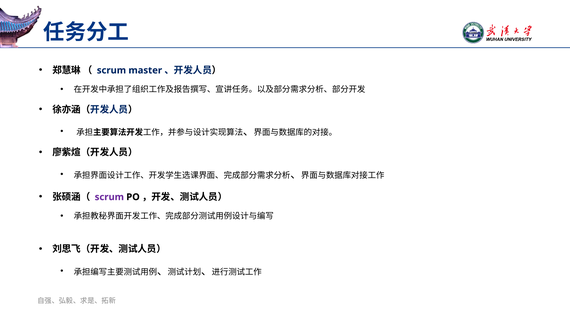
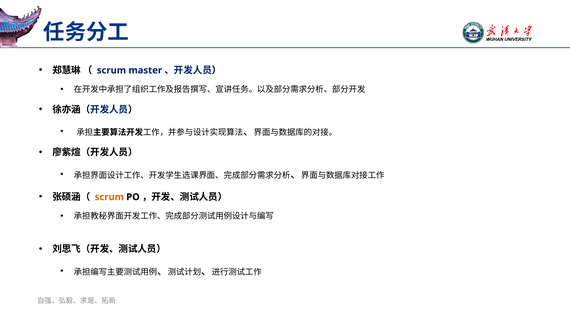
scrum colour: purple -> orange (109, 197)
